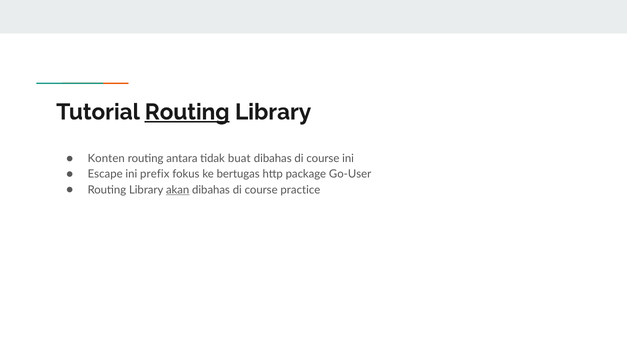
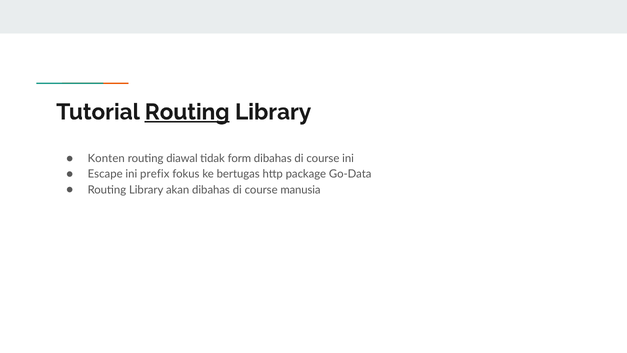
antara: antara -> diawal (182, 158)
buat: buat -> form (239, 158)
Go-User: Go-User -> Go-Data (350, 174)
akan underline: present -> none (178, 190)
practice: practice -> manusia (300, 190)
